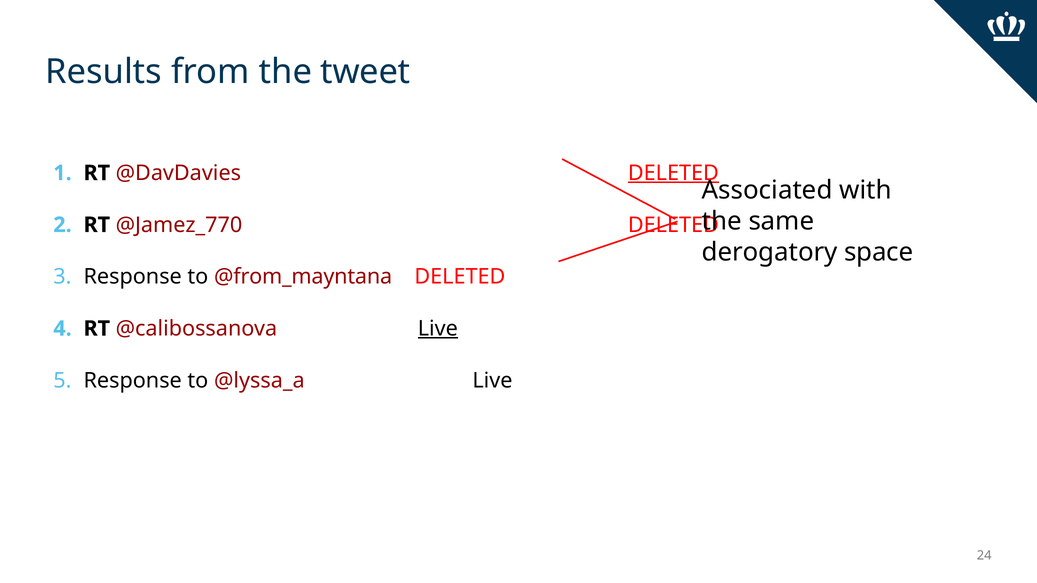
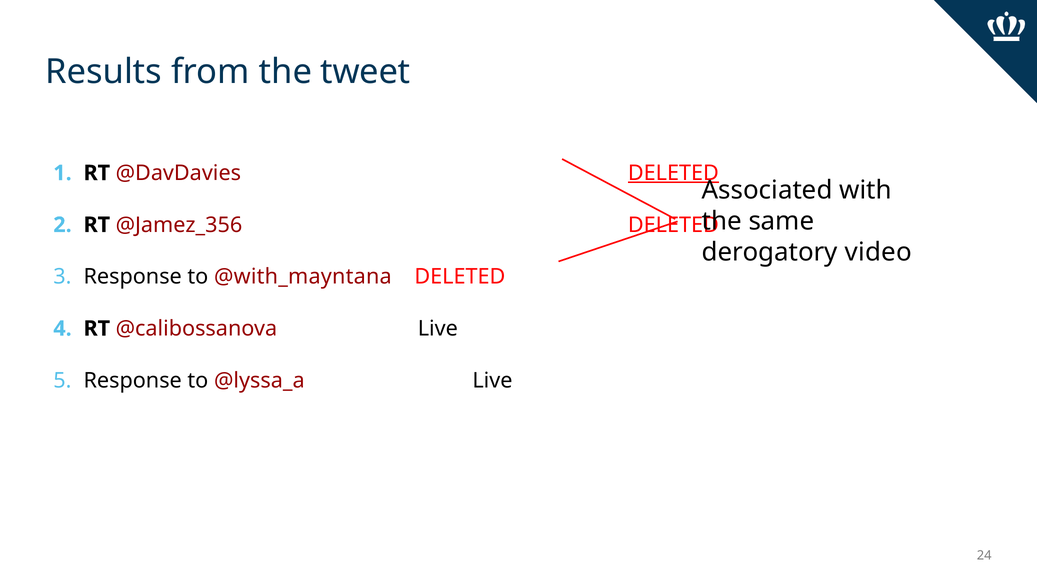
@Jamez_770: @Jamez_770 -> @Jamez_356 (179, 225)
space: space -> video (878, 252)
@from_mayntana: @from_mayntana -> @with_mayntana (303, 277)
Live underline: present -> none (438, 329)
